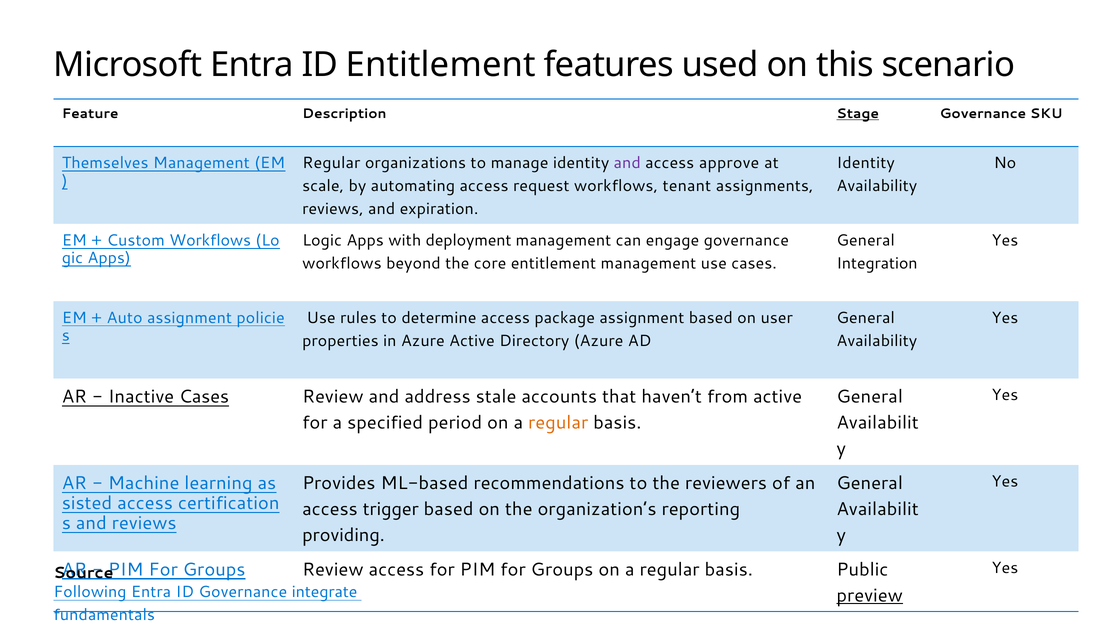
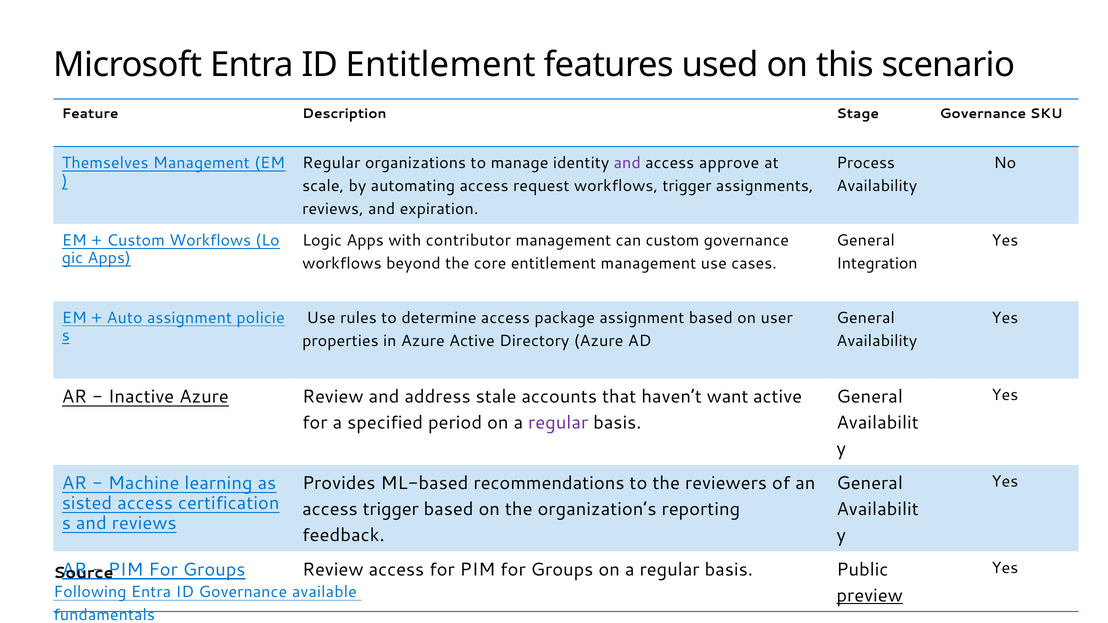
Stage underline: present -> none (858, 114)
Identity: Identity -> Process (866, 163)
workflows tenant: tenant -> trigger (687, 186)
deployment: deployment -> contributor (468, 240)
can engage: engage -> custom (673, 240)
Inactive Cases: Cases -> Azure (204, 397)
from: from -> want (728, 397)
regular colour: orange -> purple (558, 423)
providing: providing -> feedback (343, 535)
integrate: integrate -> available (324, 592)
